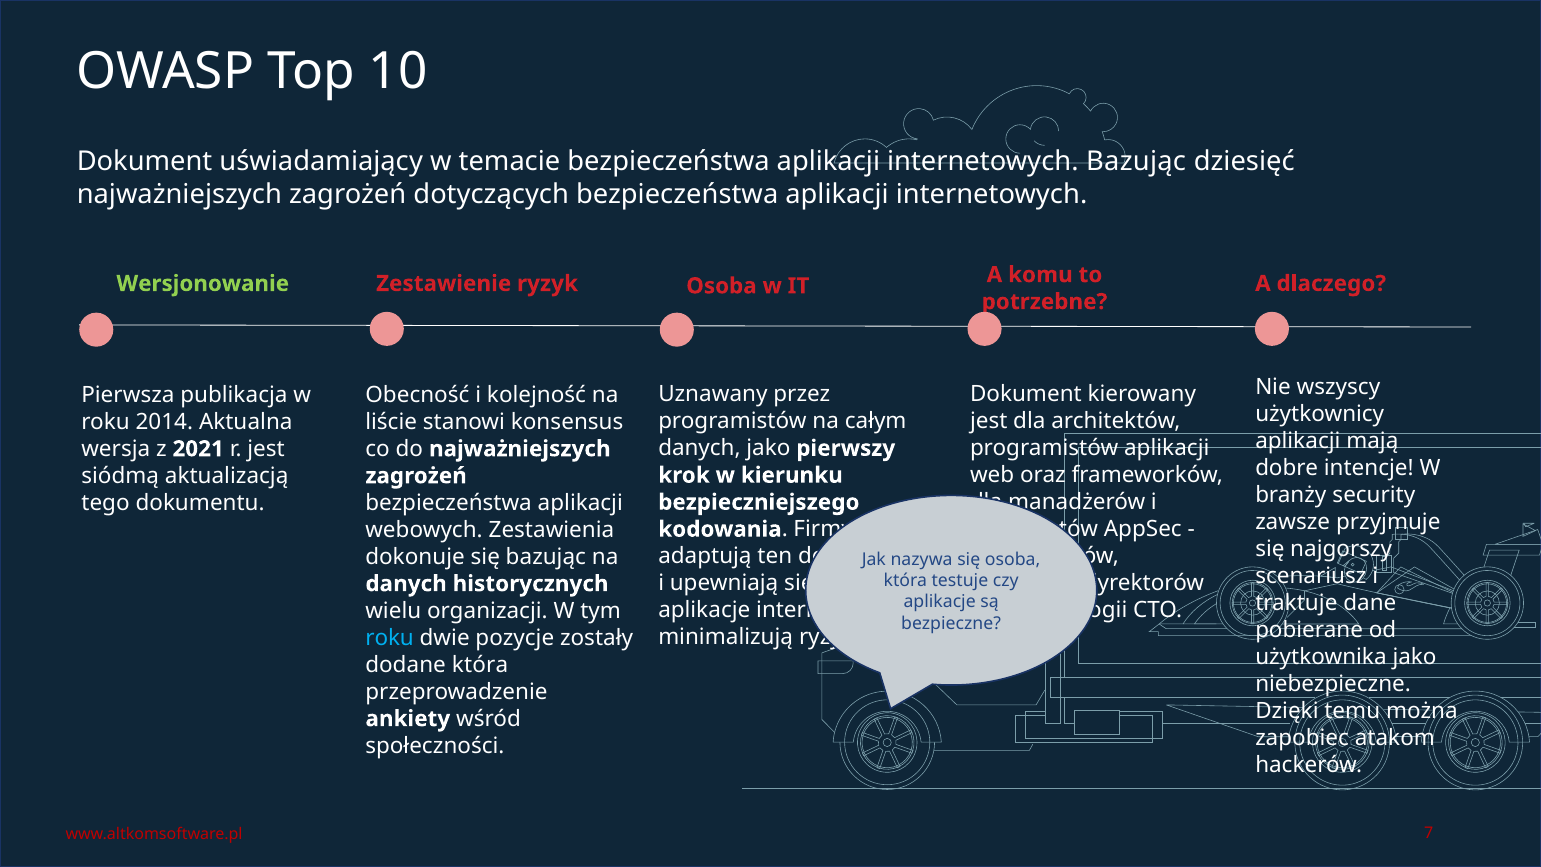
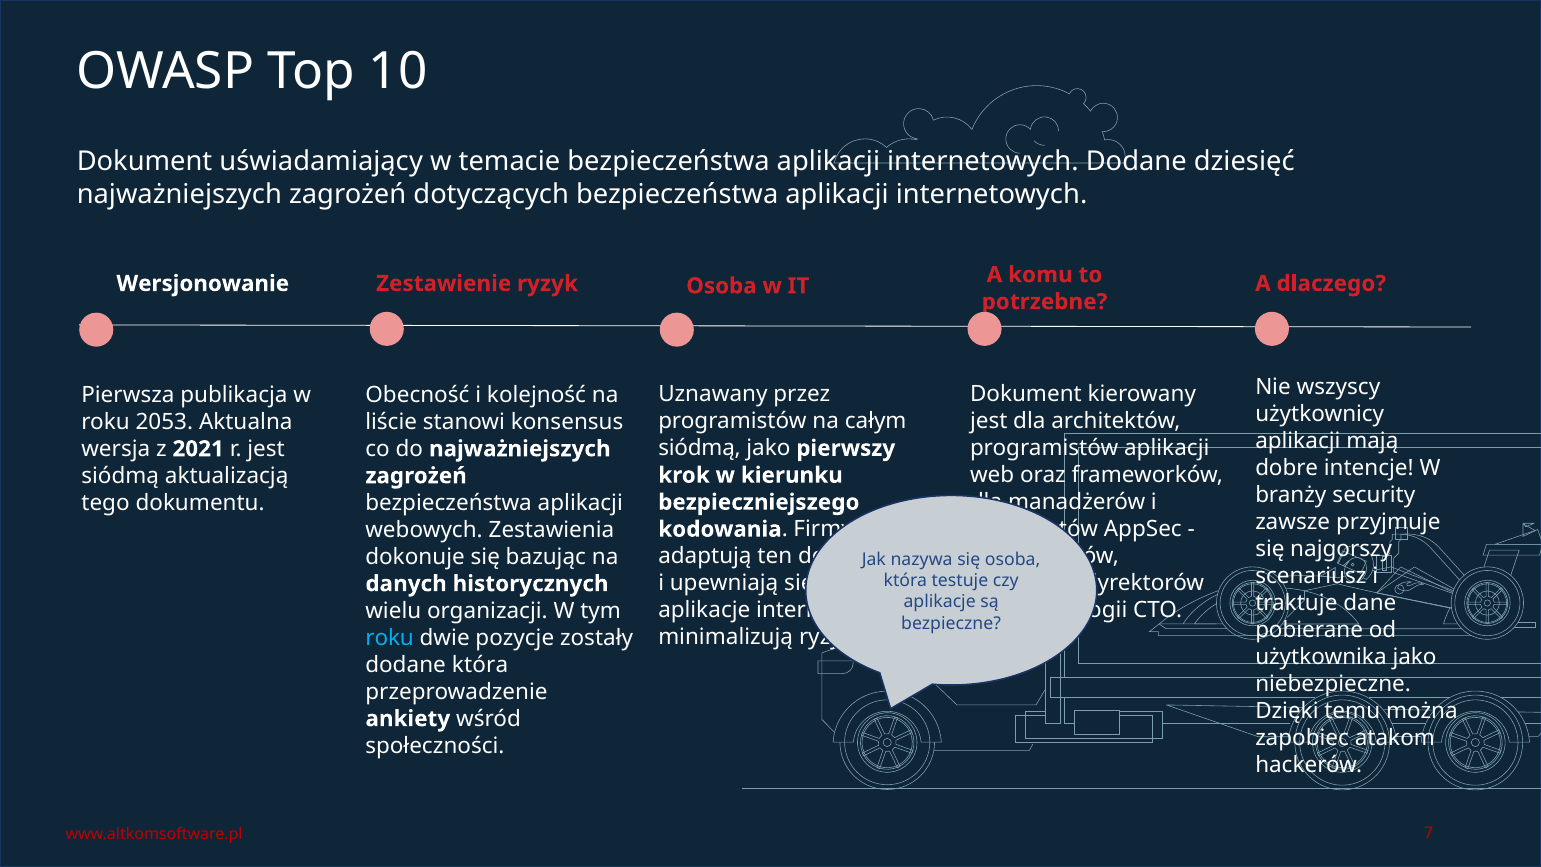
internetowych Bazując: Bazując -> Dodane (1136, 162)
Wersjonowanie colour: light green -> white (203, 284)
2014: 2014 -> 2053 (164, 422)
danych: danych -> siódmą (699, 448)
